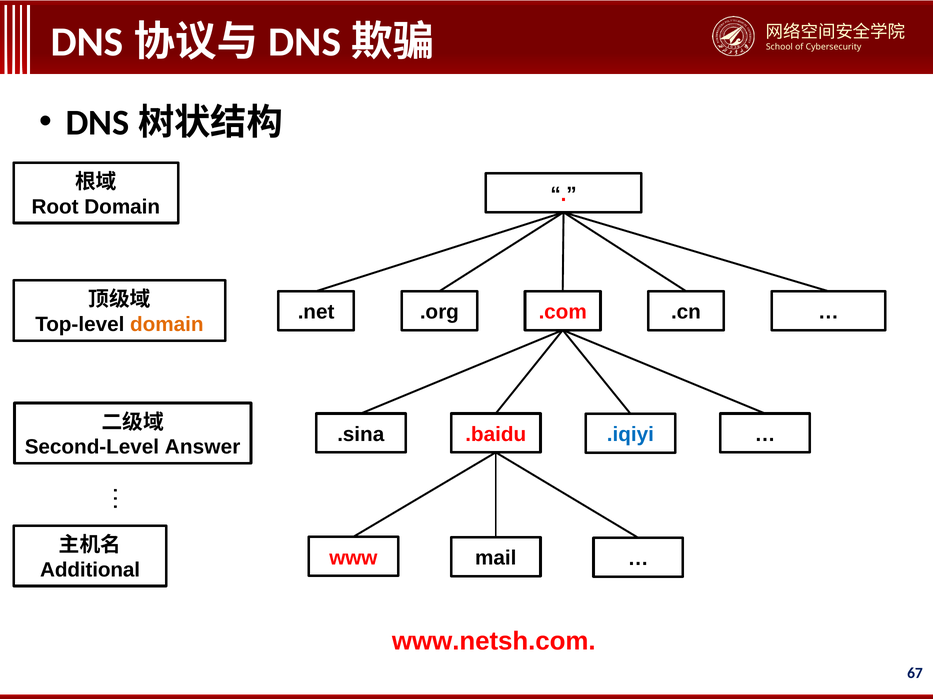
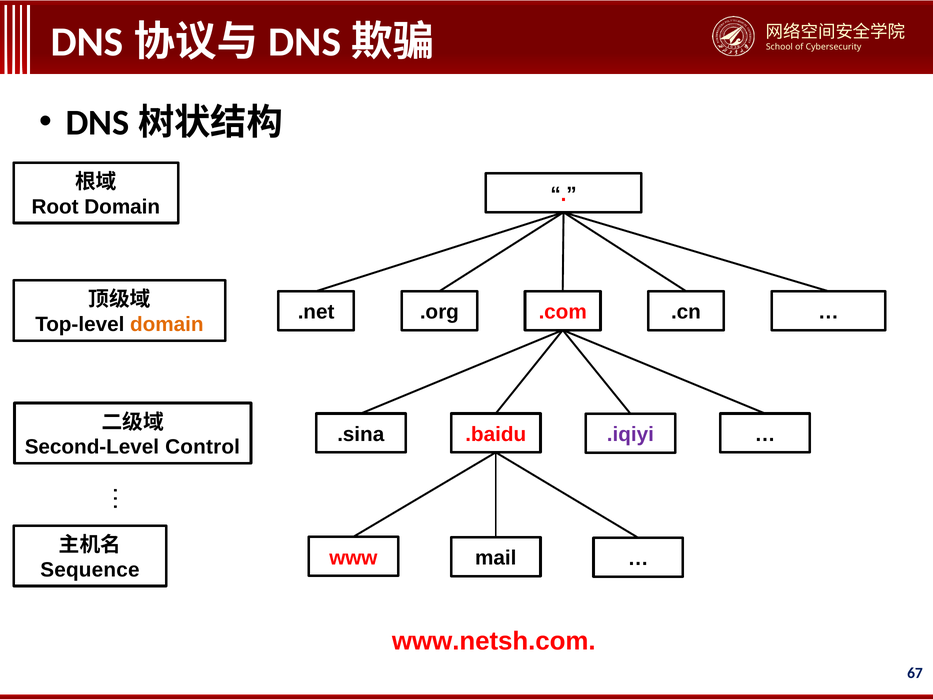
.iqiyi colour: blue -> purple (630, 435)
Answer: Answer -> Control (203, 448)
Additional: Additional -> Sequence (90, 570)
